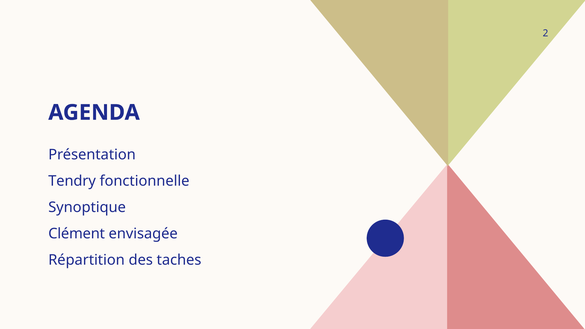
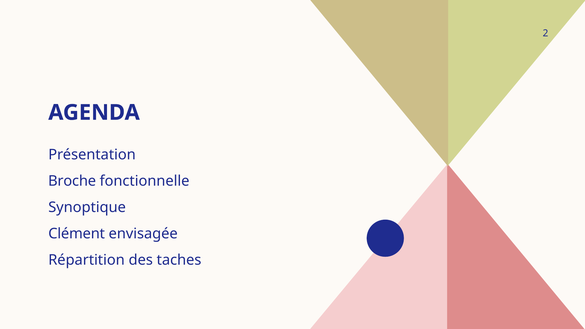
Tendry: Tendry -> Broche (72, 181)
